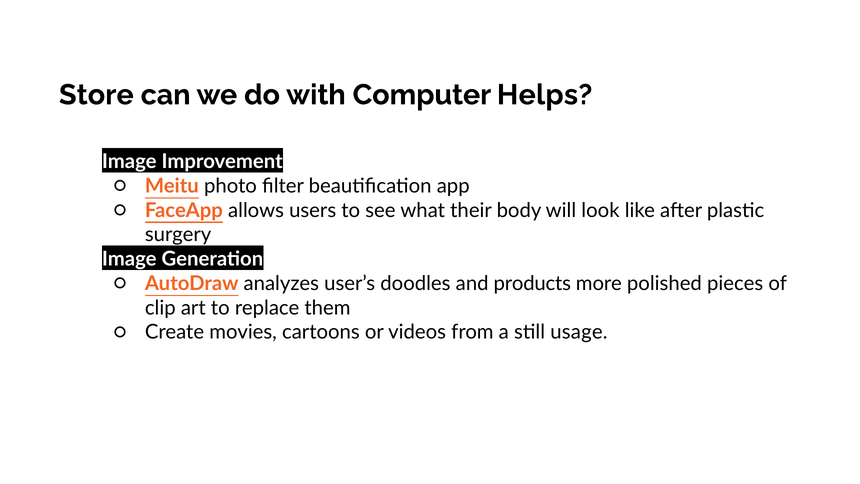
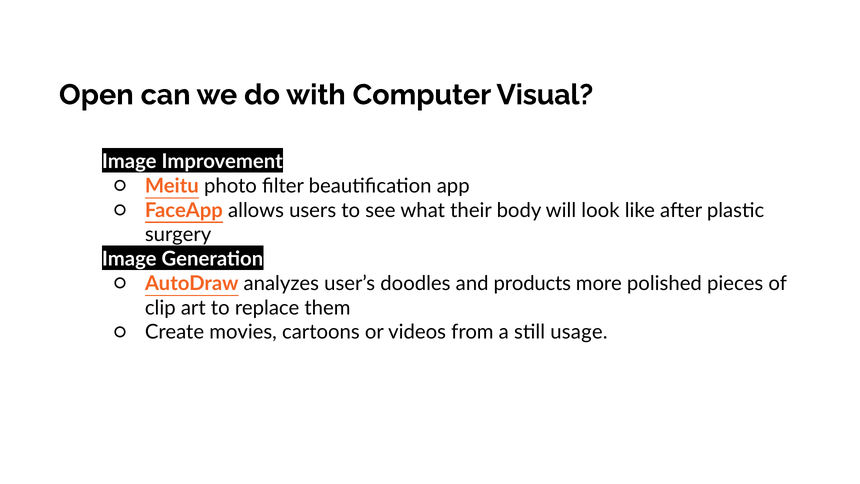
Store: Store -> Open (96, 95)
Helps: Helps -> Visual (545, 95)
